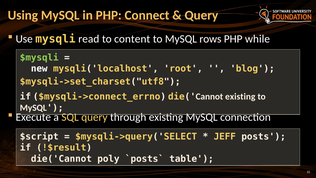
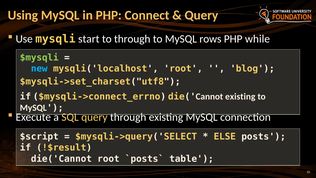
read: read -> start (89, 39)
to content: content -> through (132, 39)
new colour: white -> light blue (39, 69)
JEFF: JEFF -> ELSE (225, 136)
die('Cannot poly: poly -> root (108, 159)
